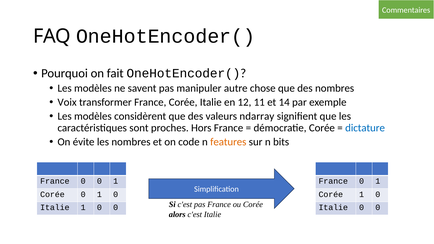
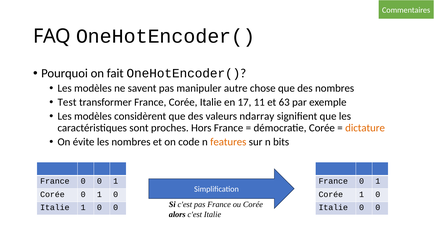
Voix: Voix -> Test (67, 102)
12: 12 -> 17 (244, 102)
14: 14 -> 63 (284, 102)
dictature colour: blue -> orange (365, 128)
